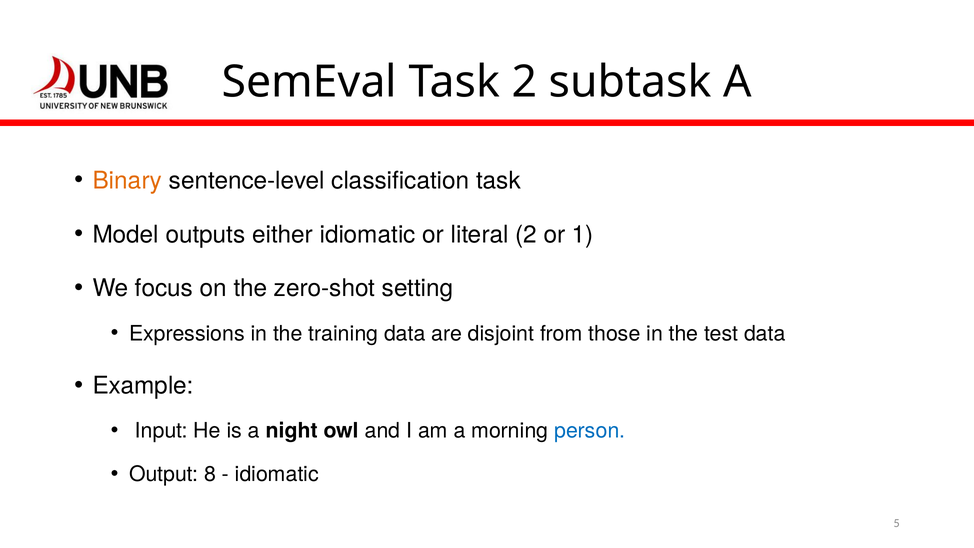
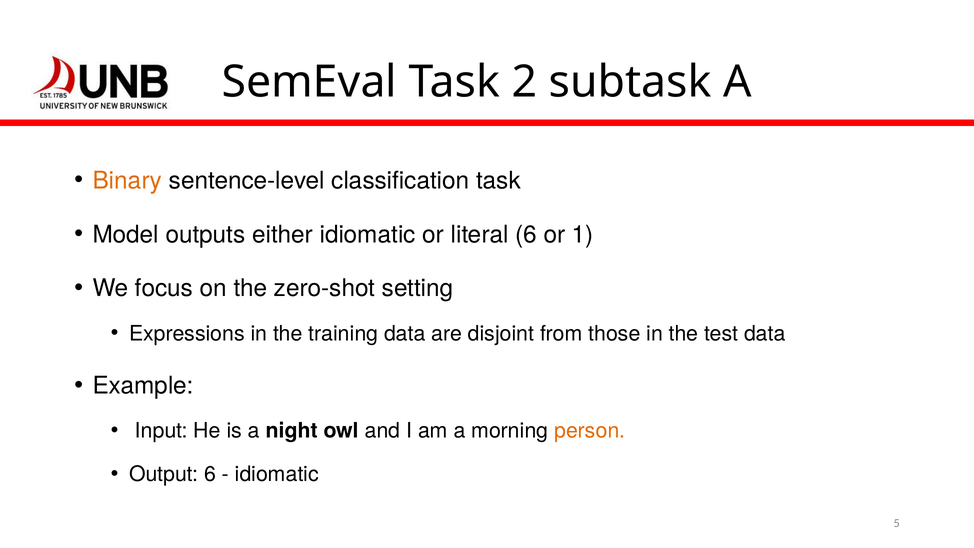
literal 2: 2 -> 6 (526, 234)
person colour: blue -> orange (590, 431)
Output 8: 8 -> 6 (210, 474)
